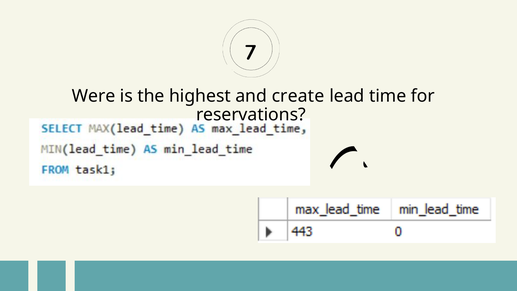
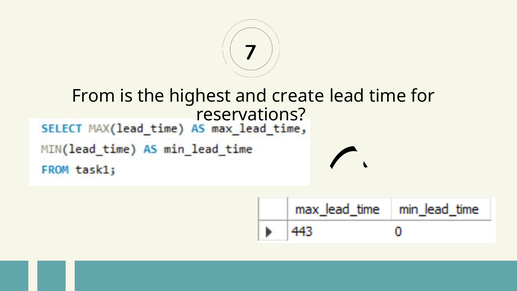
Were: Were -> From (94, 96)
